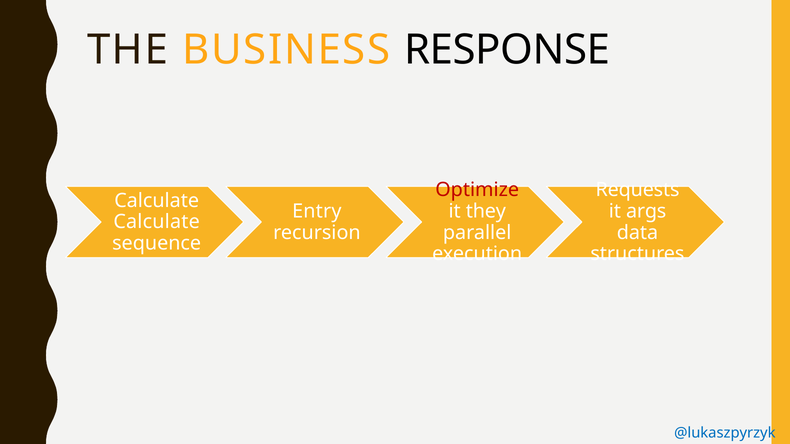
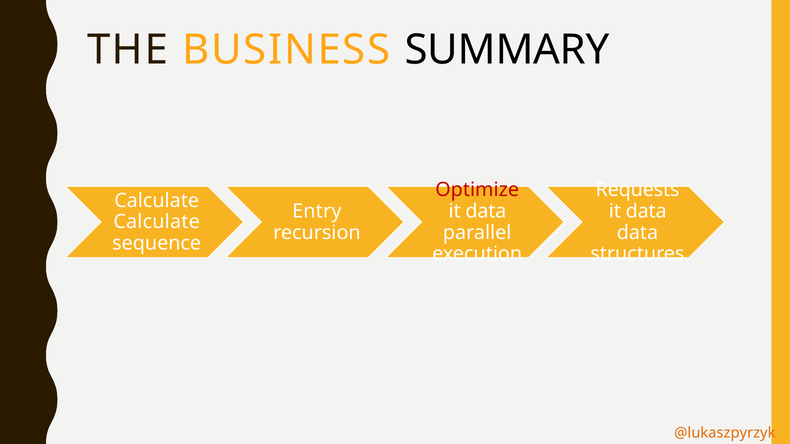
RESPONSE: RESPONSE -> SUMMARY (507, 50)
they: they -> data (486, 211)
args: args -> data (646, 211)
@lukaszpyrzyk colour: blue -> orange (725, 433)
